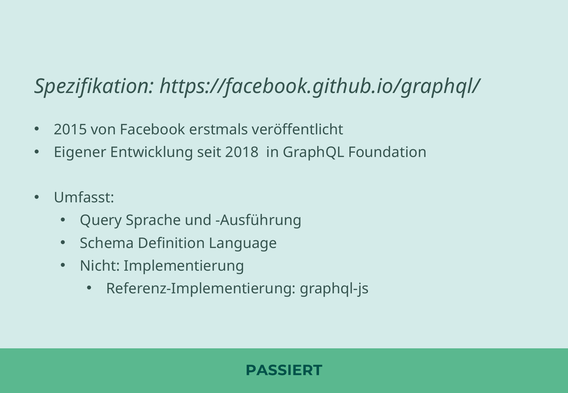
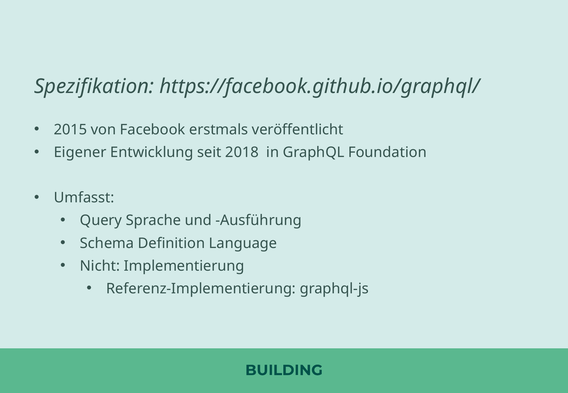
PASSIERT: PASSIERT -> BUILDING (284, 370)
